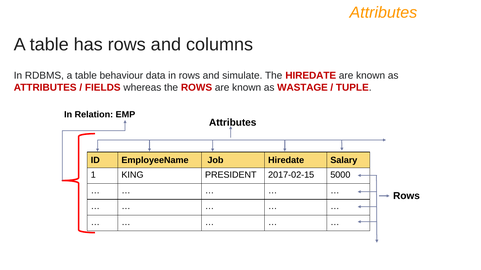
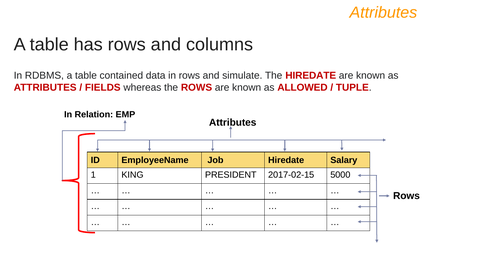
behaviour: behaviour -> contained (121, 76)
WASTAGE: WASTAGE -> ALLOWED (302, 88)
